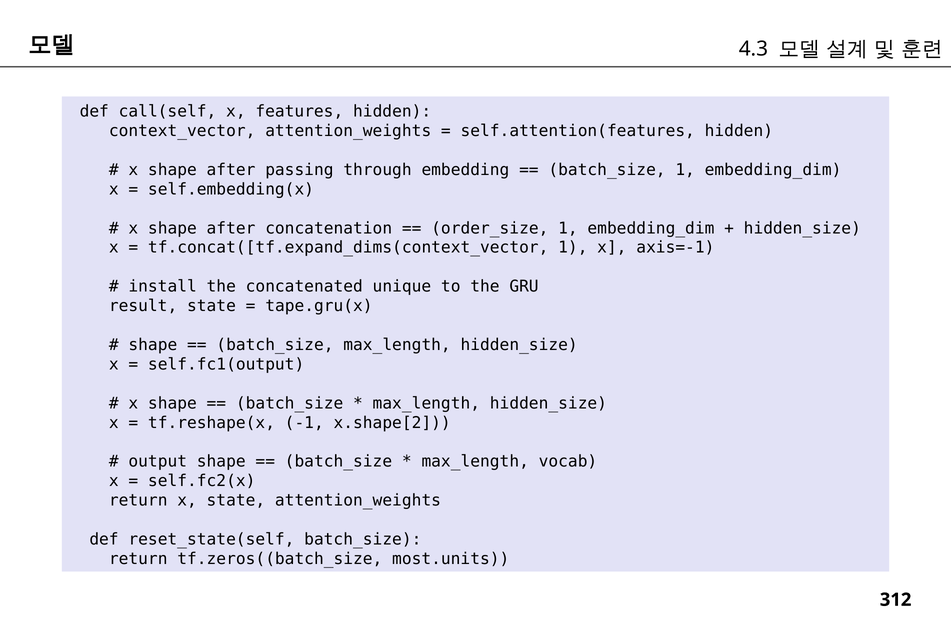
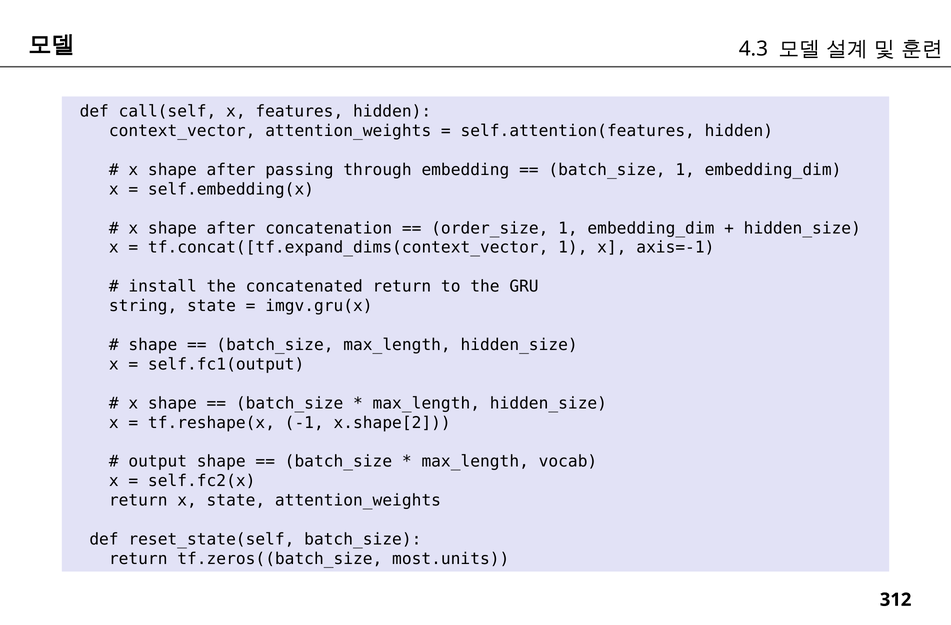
concatenated unique: unique -> return (402, 286)
result: result -> string (143, 306)
tape.gru(x: tape.gru(x -> imgv.gru(x (319, 306)
